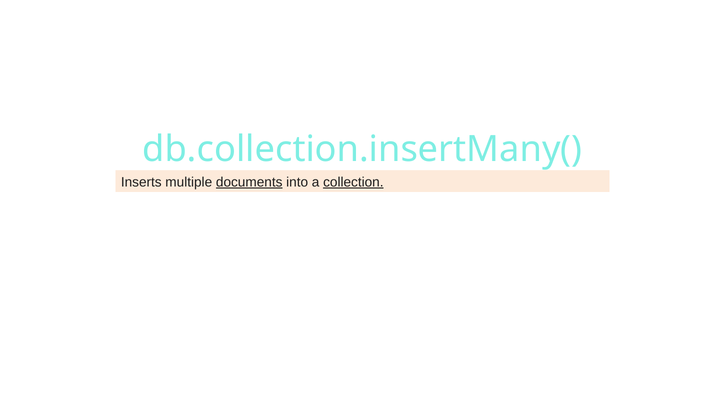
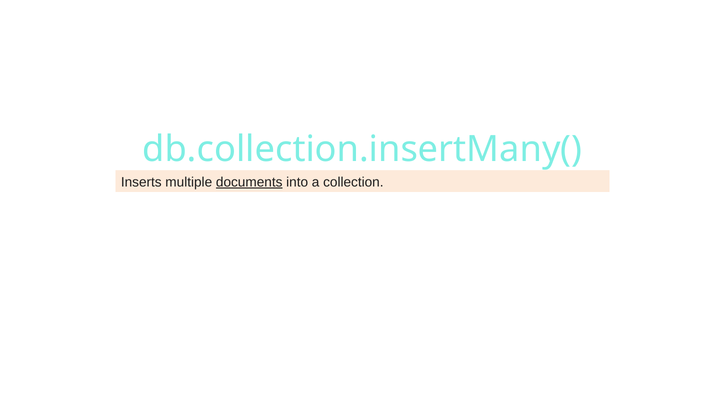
collection underline: present -> none (353, 182)
